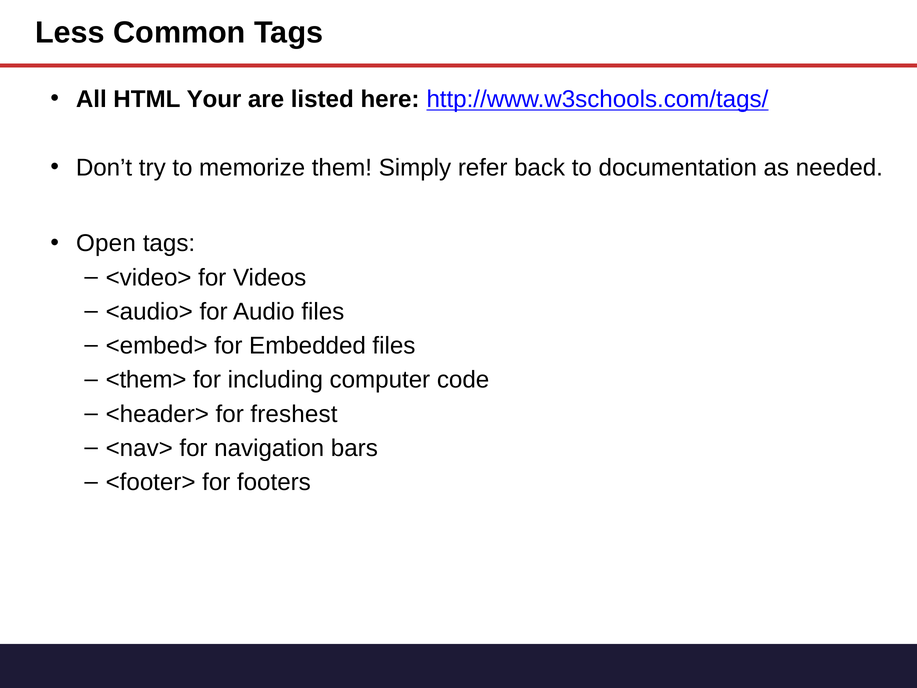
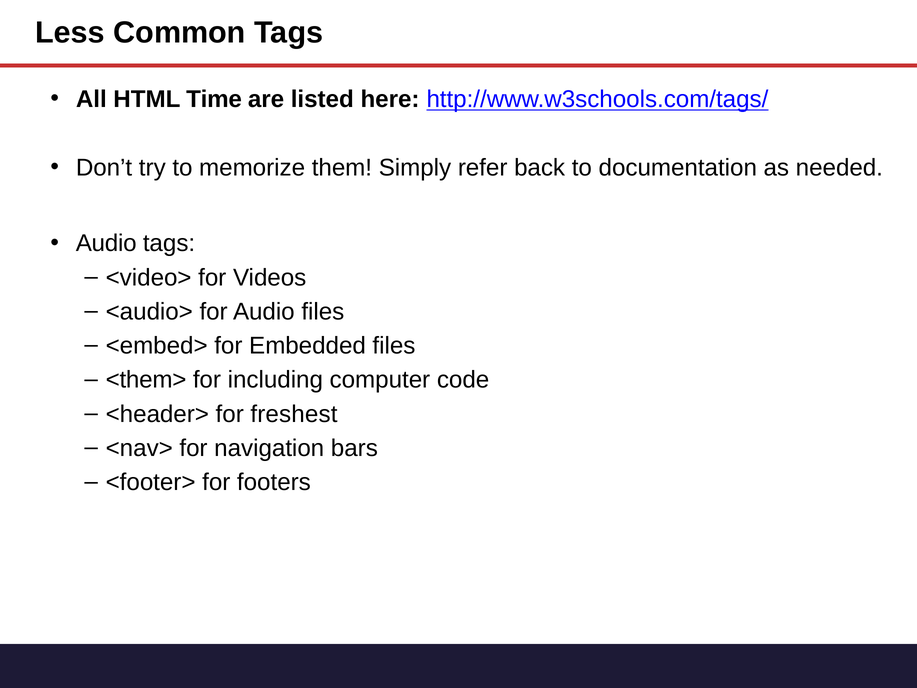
Your: Your -> Time (214, 99)
Open: Open -> Audio (106, 243)
